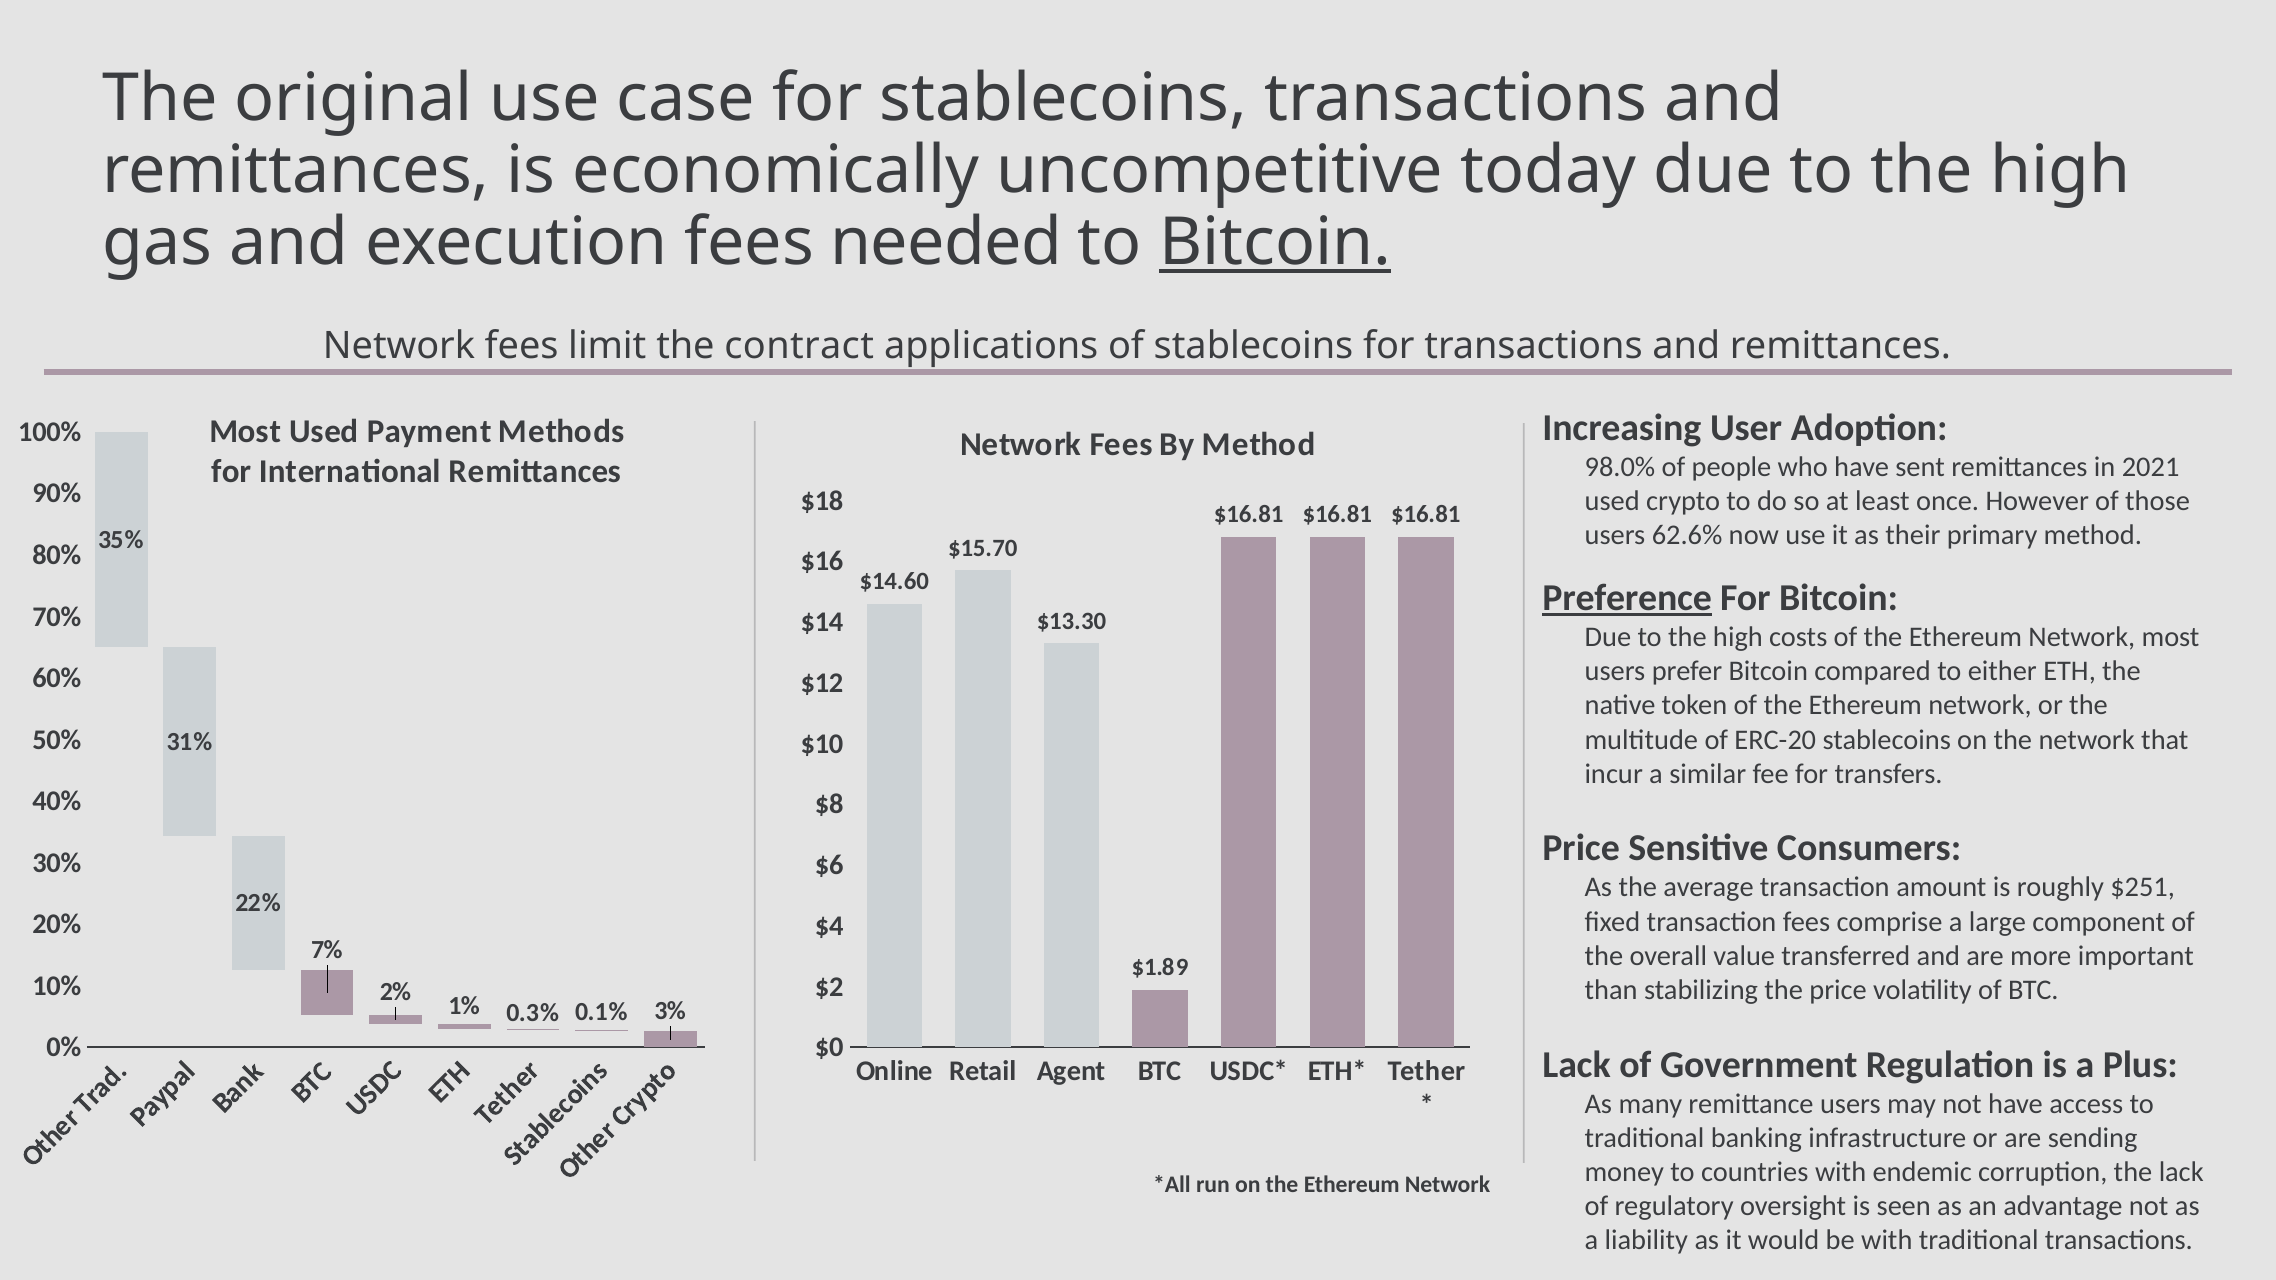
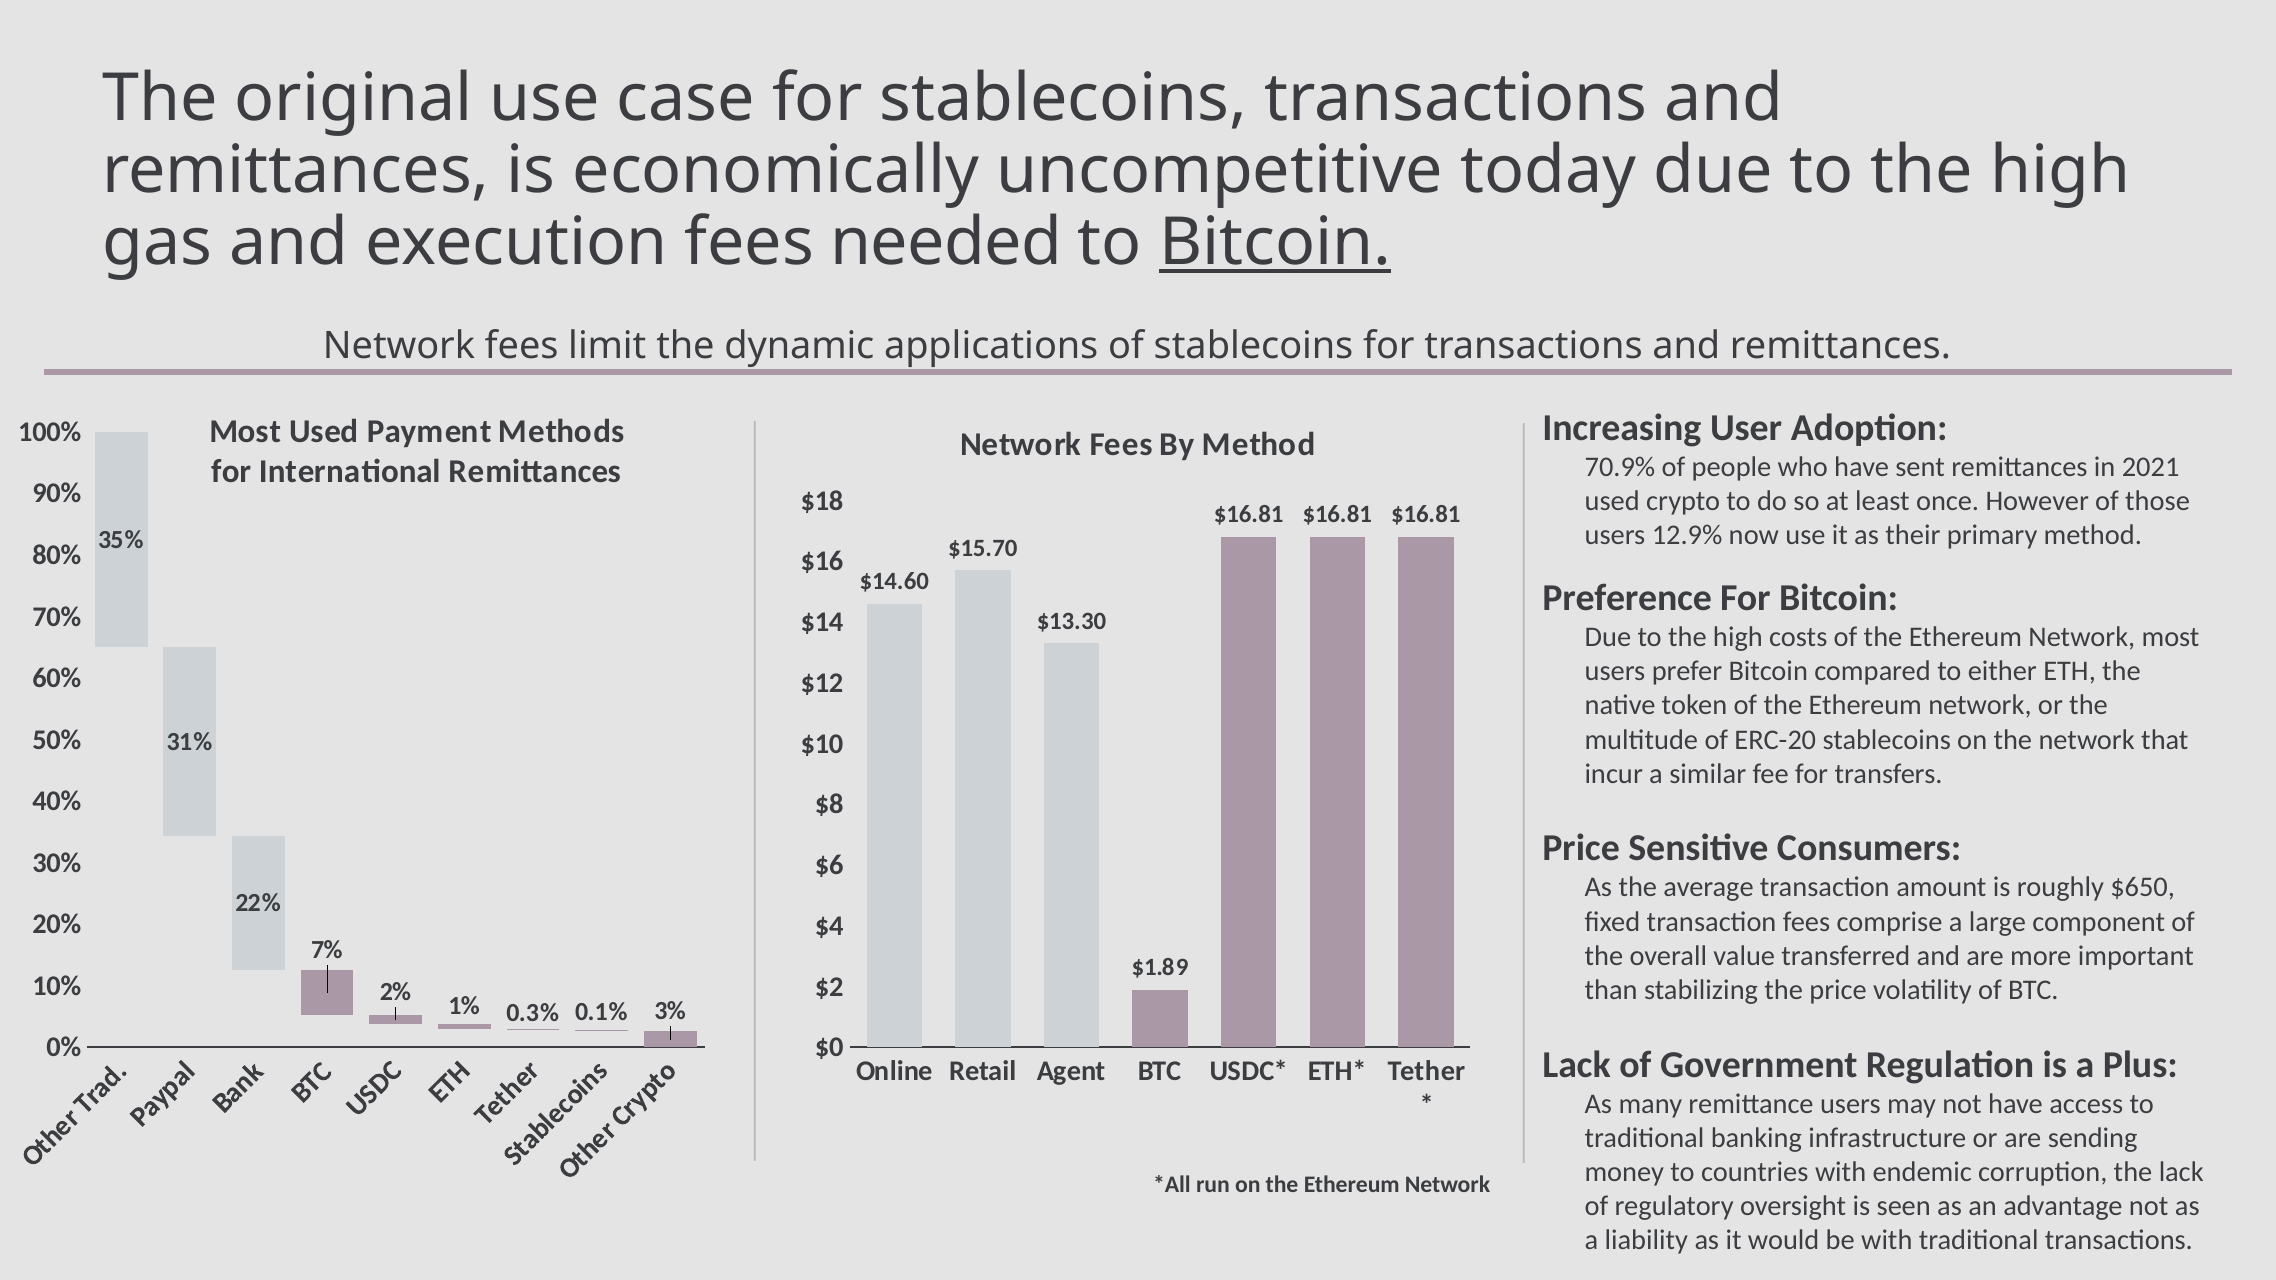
contract: contract -> dynamic (799, 346)
98.0%: 98.0% -> 70.9% (1620, 467)
62.6%: 62.6% -> 12.9% (1687, 535)
Preference underline: present -> none (1627, 598)
$251: $251 -> $650 (2143, 888)
